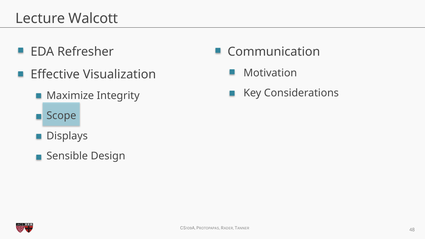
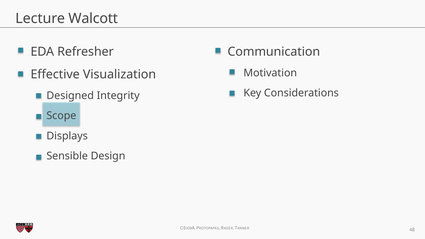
Maximize: Maximize -> Designed (70, 96)
